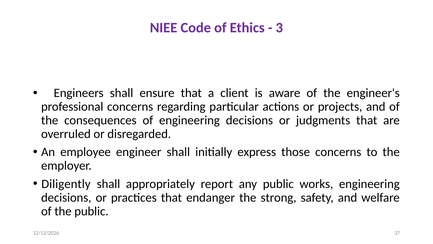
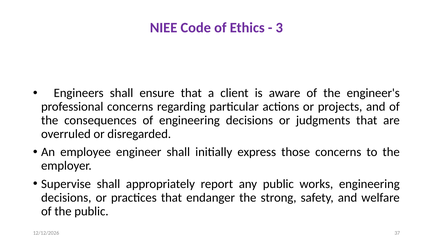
Diligently: Diligently -> Supervise (66, 184)
